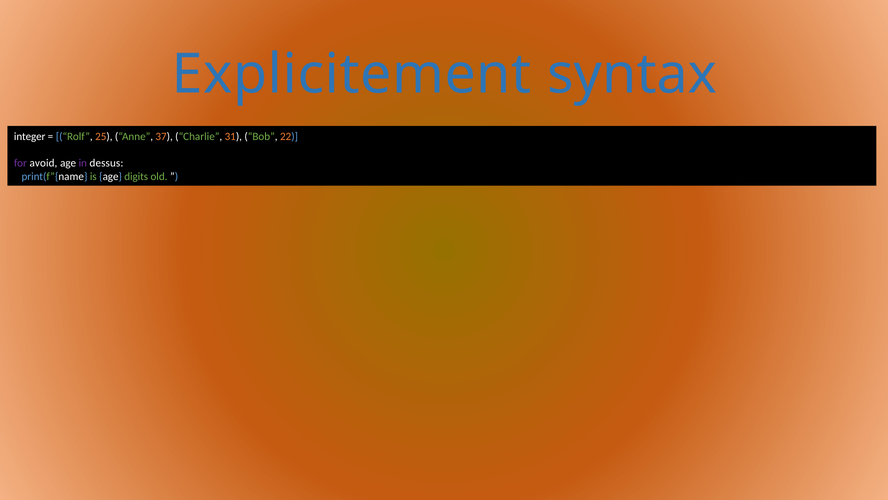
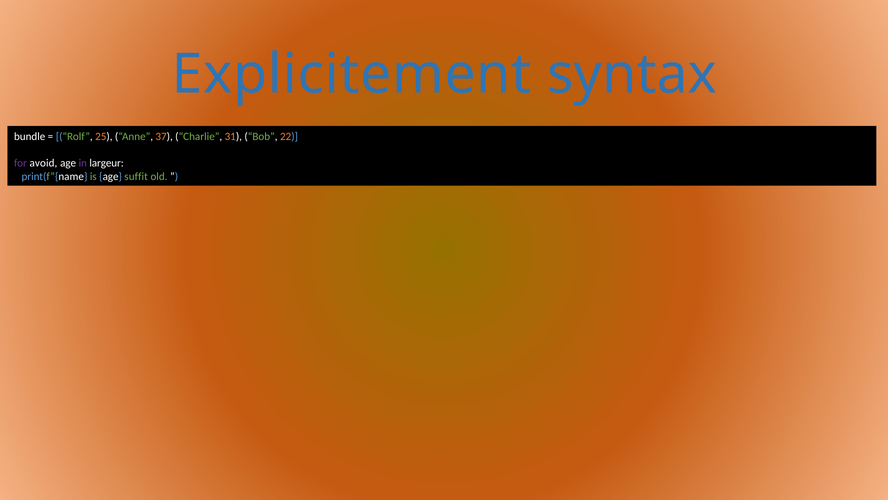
integer: integer -> bundle (30, 136)
dessus: dessus -> largeur (107, 163)
digits: digits -> suffit (136, 176)
